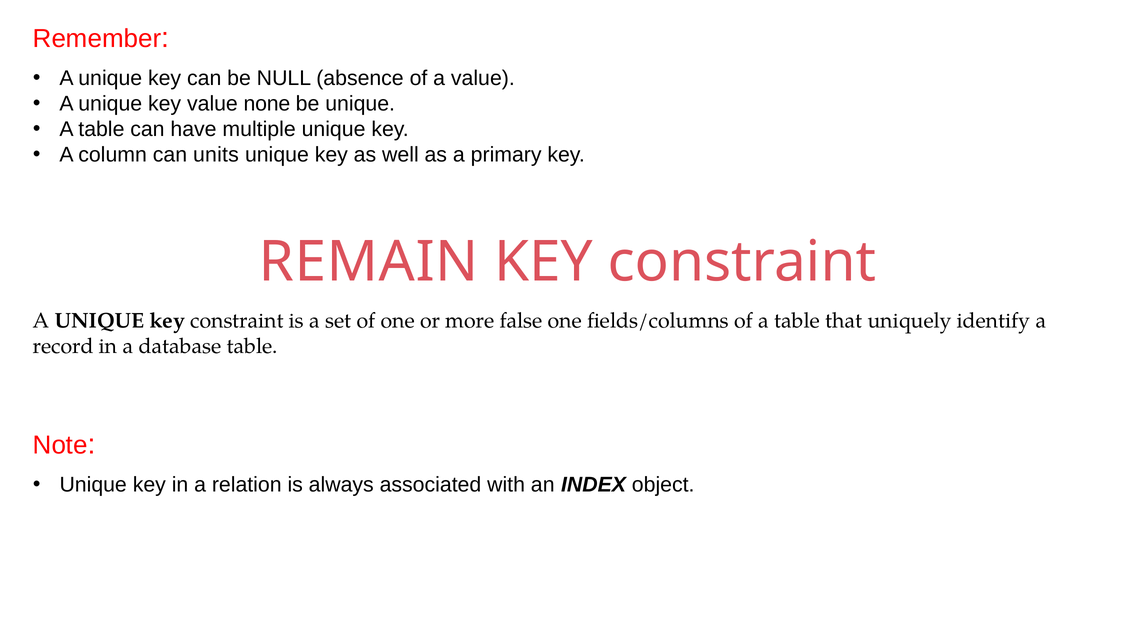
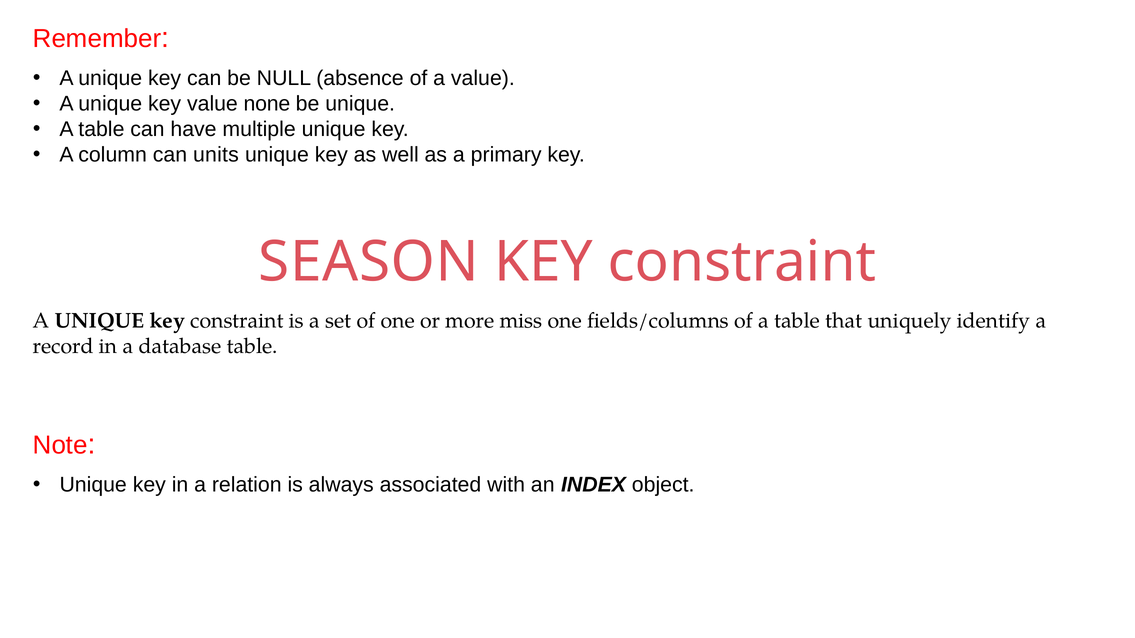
REMAIN: REMAIN -> SEASON (369, 262)
false: false -> miss (521, 321)
